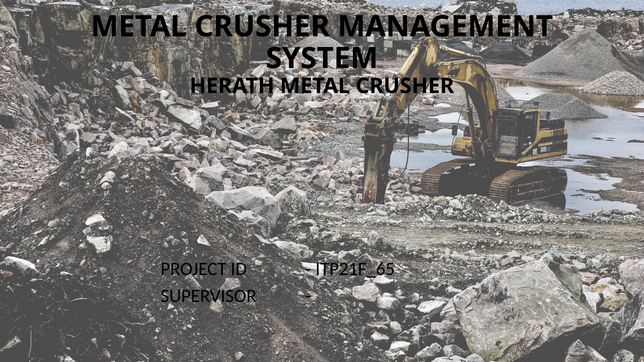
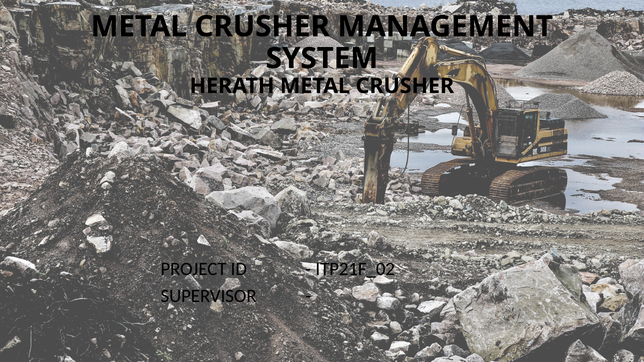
ITP21F_65: ITP21F_65 -> ITP21F_02 (355, 269)
